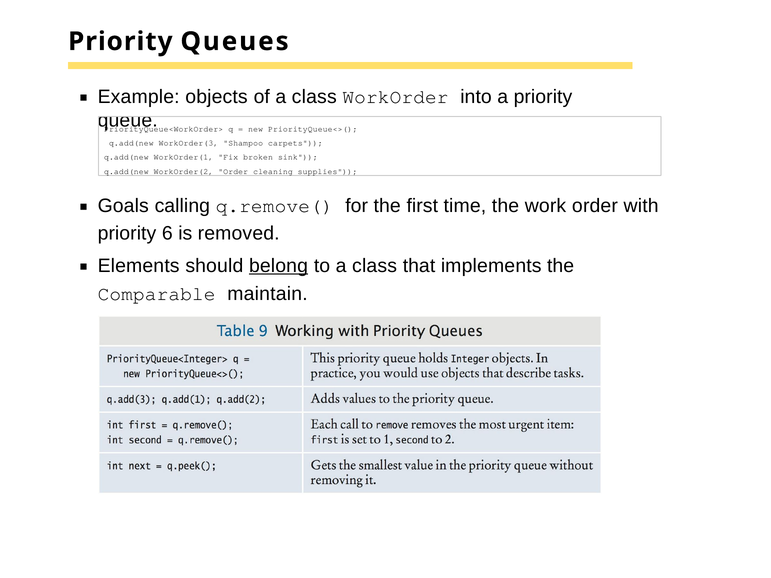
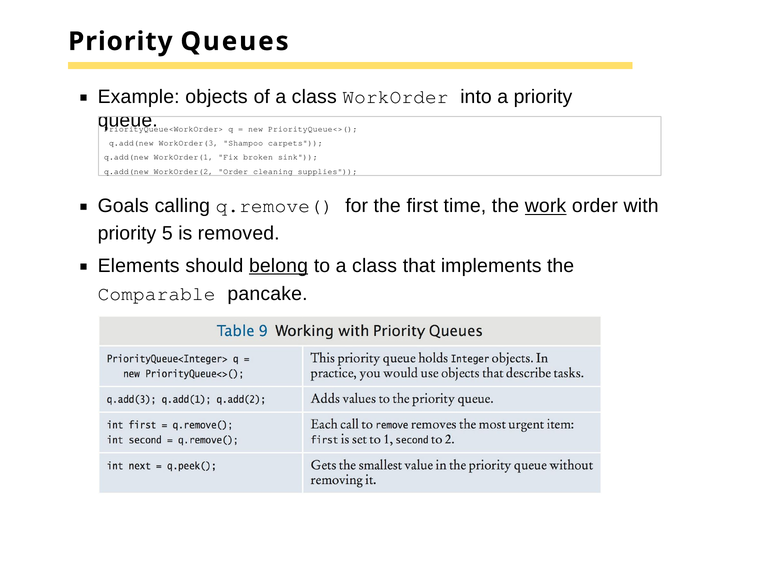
work underline: none -> present (546, 206)
6: 6 -> 5 (167, 233)
maintain: maintain -> pancake (268, 294)
